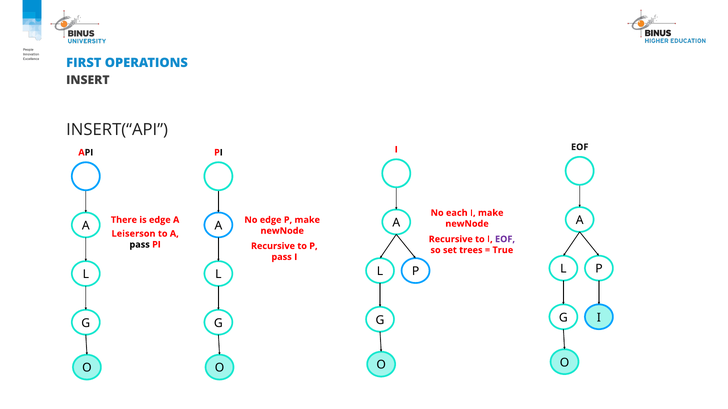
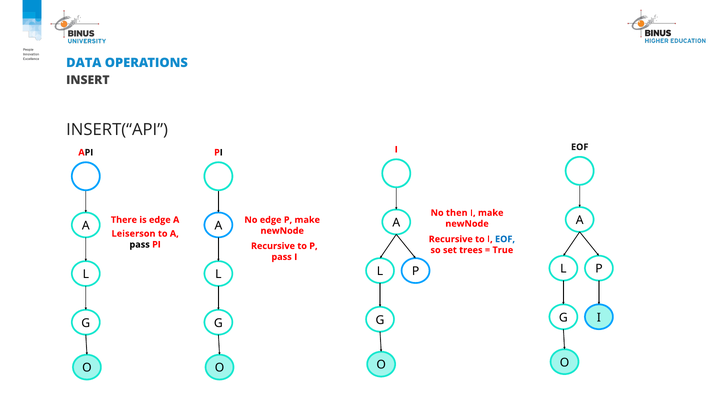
FIRST: FIRST -> DATA (84, 63)
each: each -> then (457, 213)
EOF colour: purple -> blue (505, 239)
